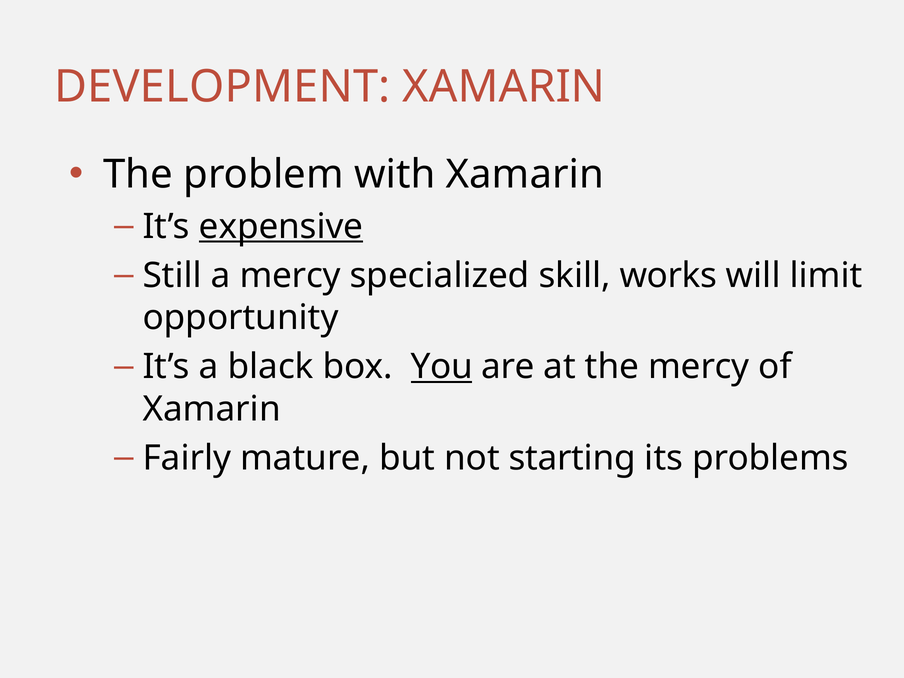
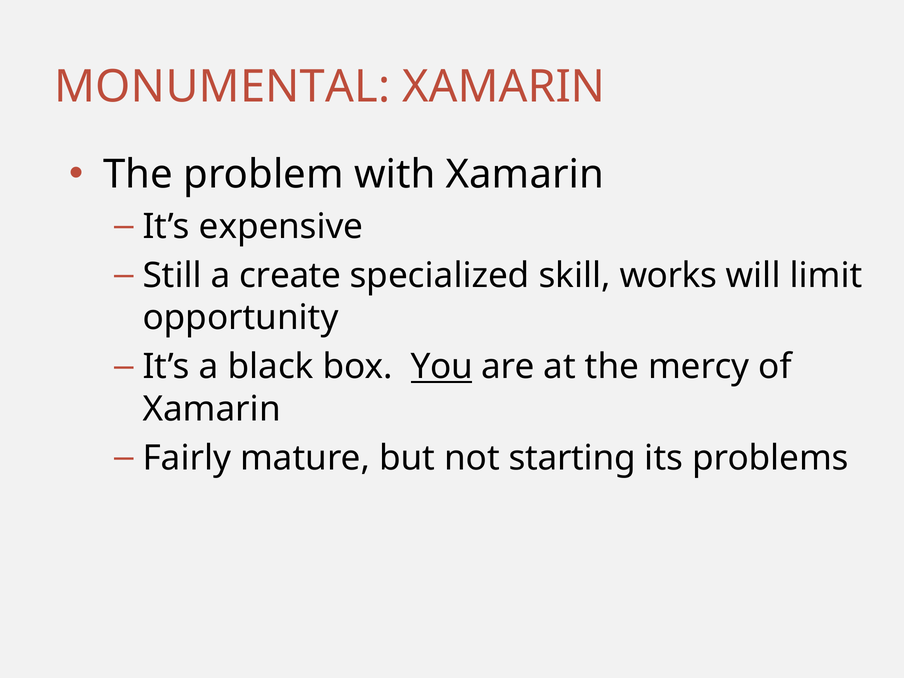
DEVELOPMENT: DEVELOPMENT -> MONUMENTAL (222, 87)
expensive underline: present -> none (281, 226)
a mercy: mercy -> create (290, 276)
